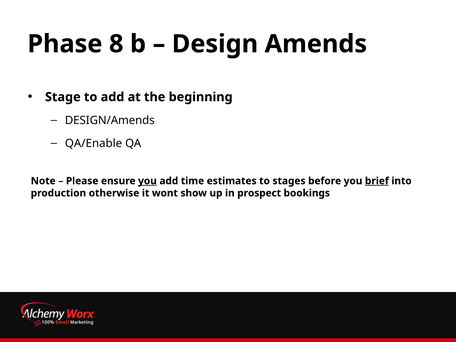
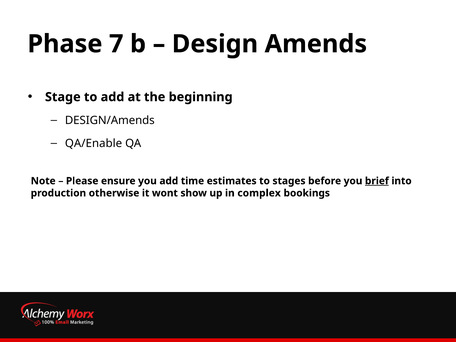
8: 8 -> 7 (116, 44)
you underline: present -> none (147, 181)
prospect: prospect -> complex (259, 193)
